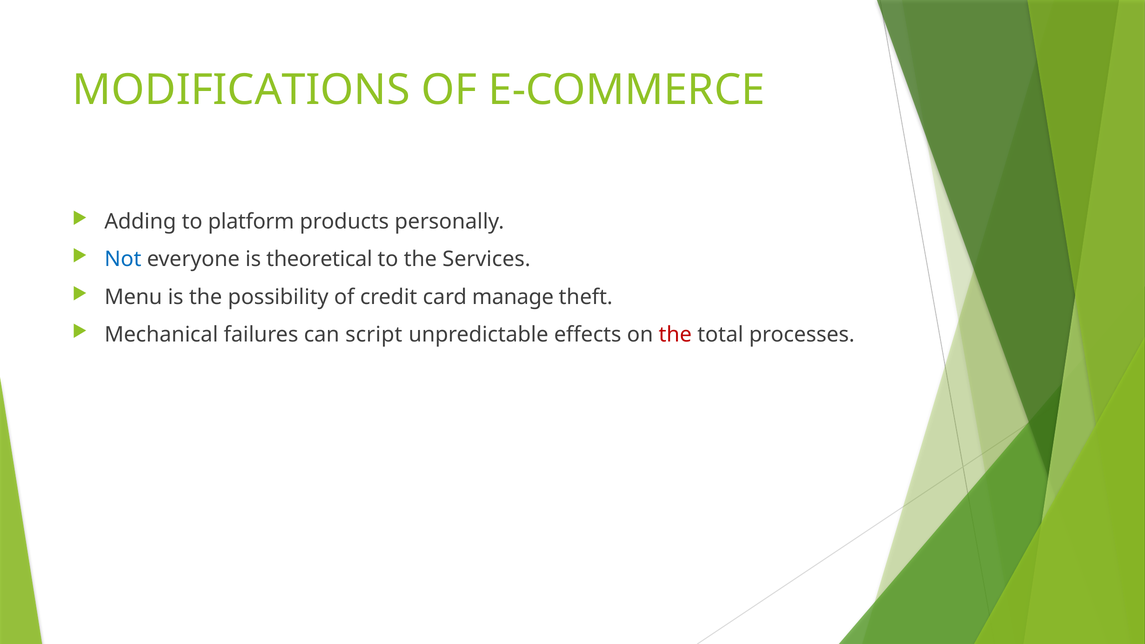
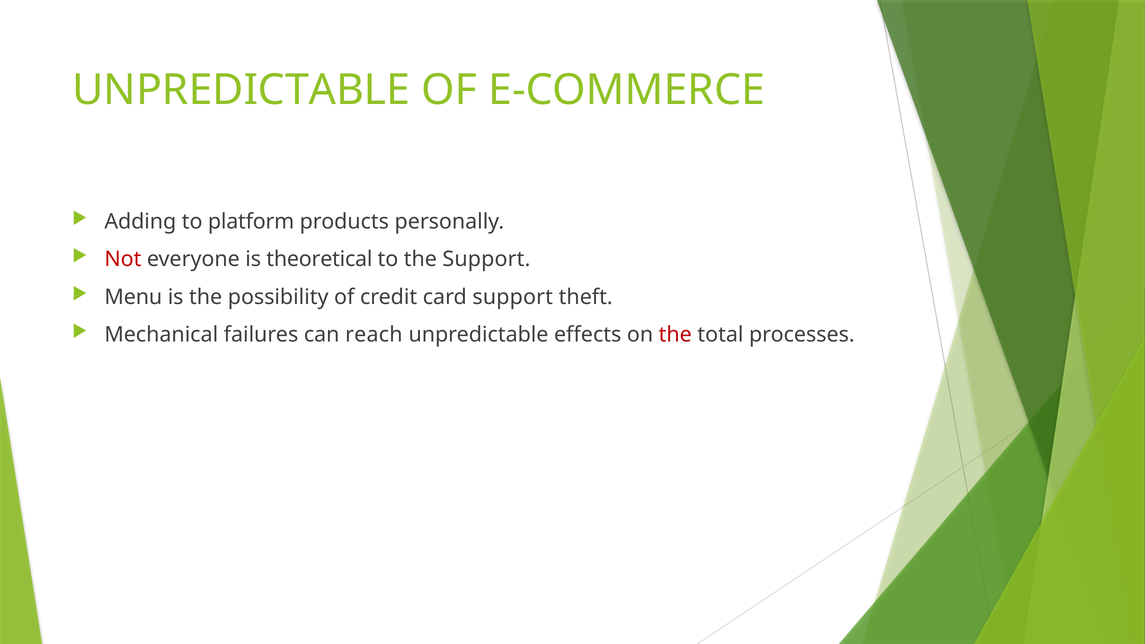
MODIFICATIONS: MODIFICATIONS -> UNPREDICTABLE (241, 90)
Not colour: blue -> red (123, 259)
the Services: Services -> Support (486, 259)
card manage: manage -> support (513, 297)
script: script -> reach (374, 335)
